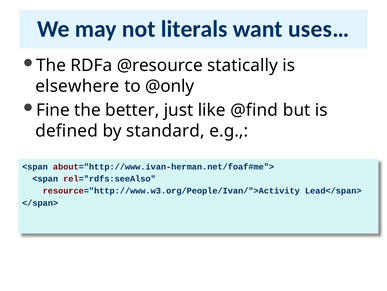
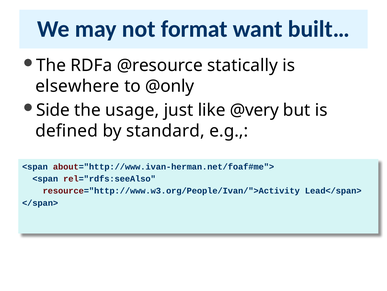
literals: literals -> format (194, 29)
uses…: uses… -> built… (319, 29)
Fine: Fine -> Side (53, 110)
better: better -> usage (132, 110)
@find: @find -> @very (254, 110)
